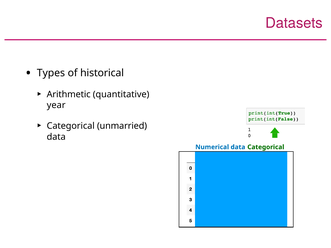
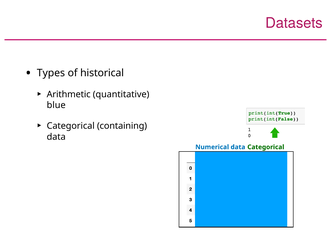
year: year -> blue (56, 105)
unmarried: unmarried -> containing (122, 126)
